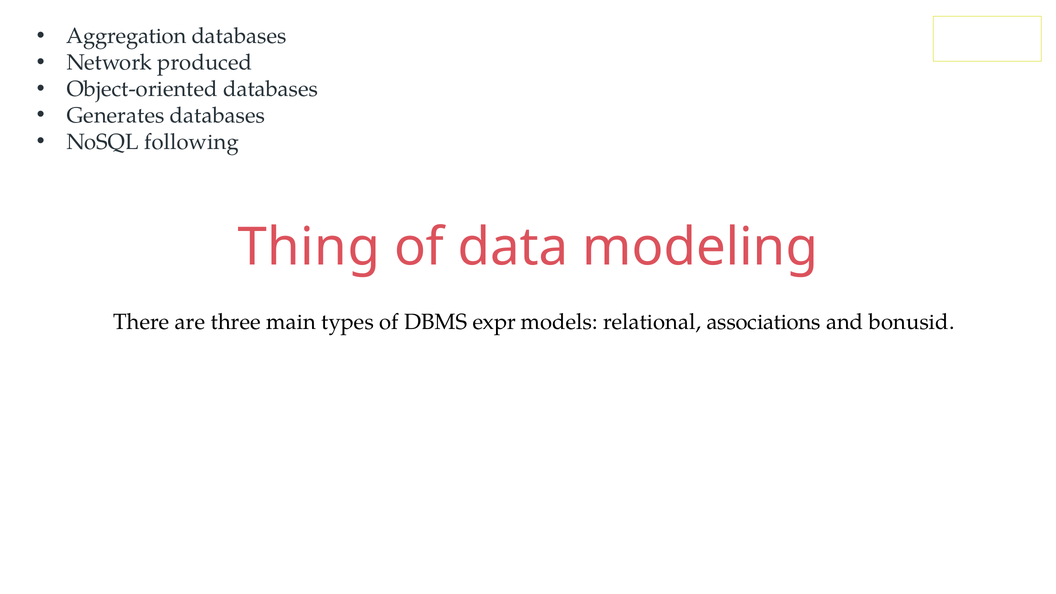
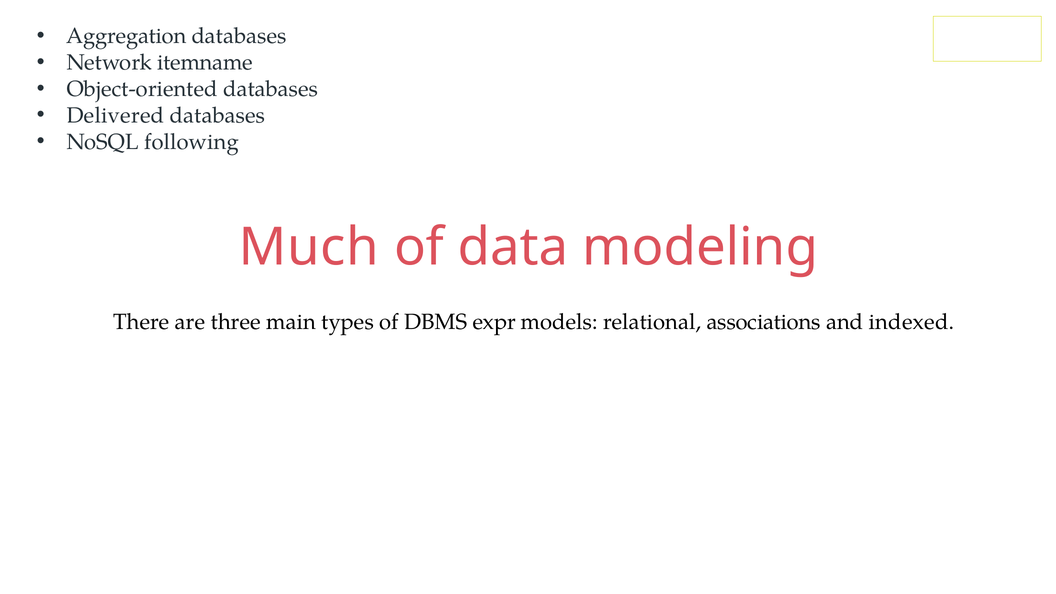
produced: produced -> itemname (205, 63)
Generates: Generates -> Delivered (115, 115)
Thing: Thing -> Much (309, 248)
bonusid: bonusid -> indexed (912, 322)
